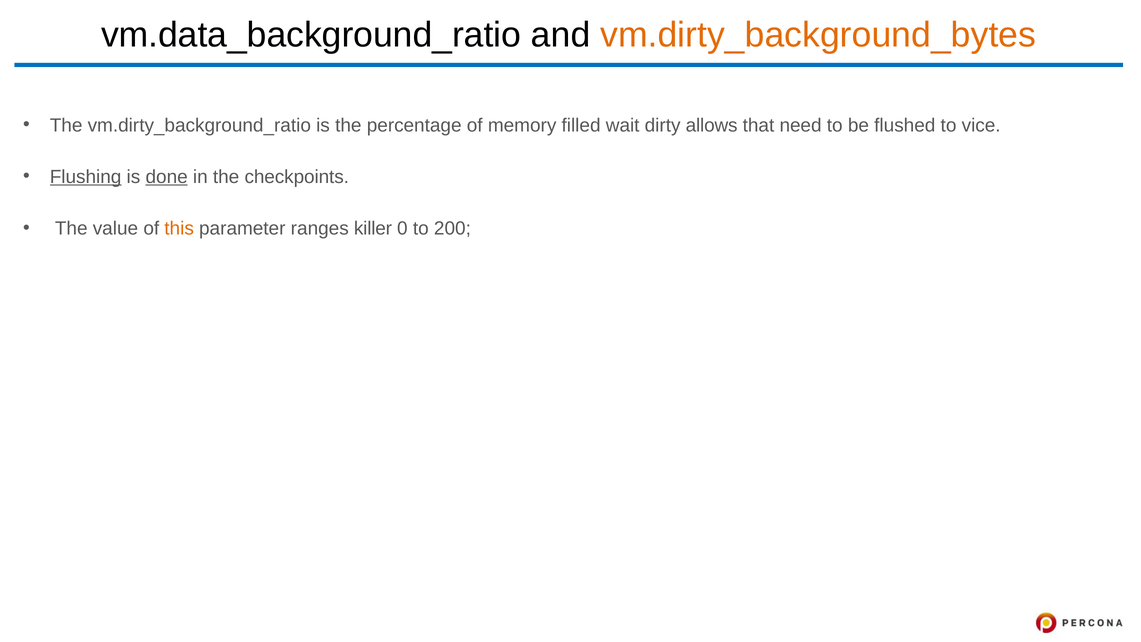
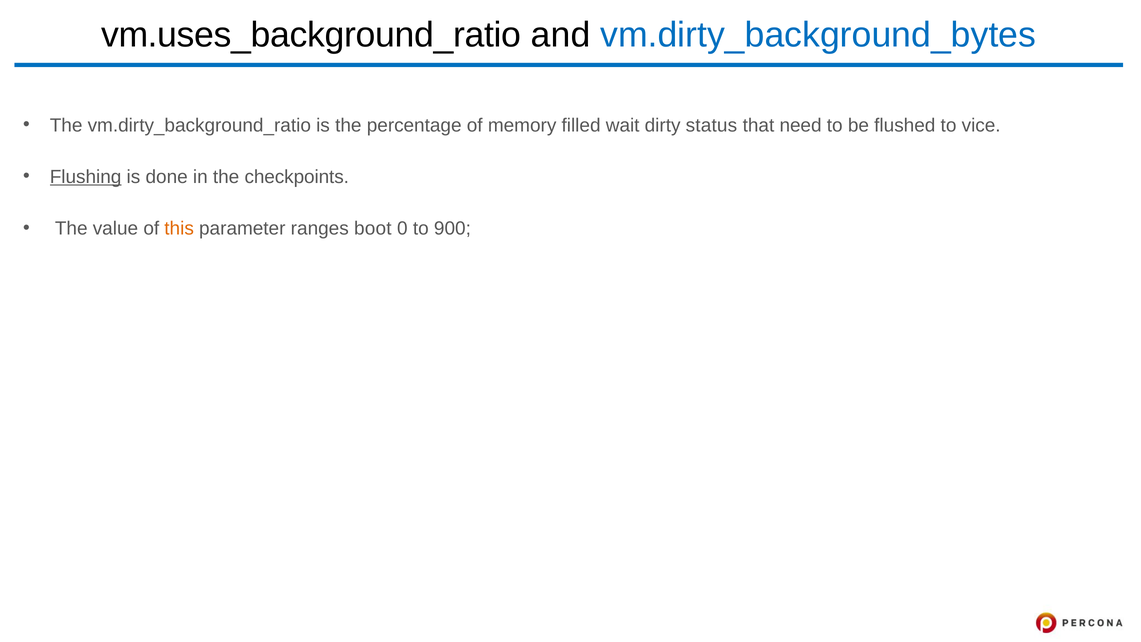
vm.data_background_ratio: vm.data_background_ratio -> vm.uses_background_ratio (311, 35)
vm.dirty_background_bytes colour: orange -> blue (818, 35)
allows: allows -> status (711, 125)
done underline: present -> none (167, 177)
killer: killer -> boot (373, 228)
200: 200 -> 900 (452, 228)
